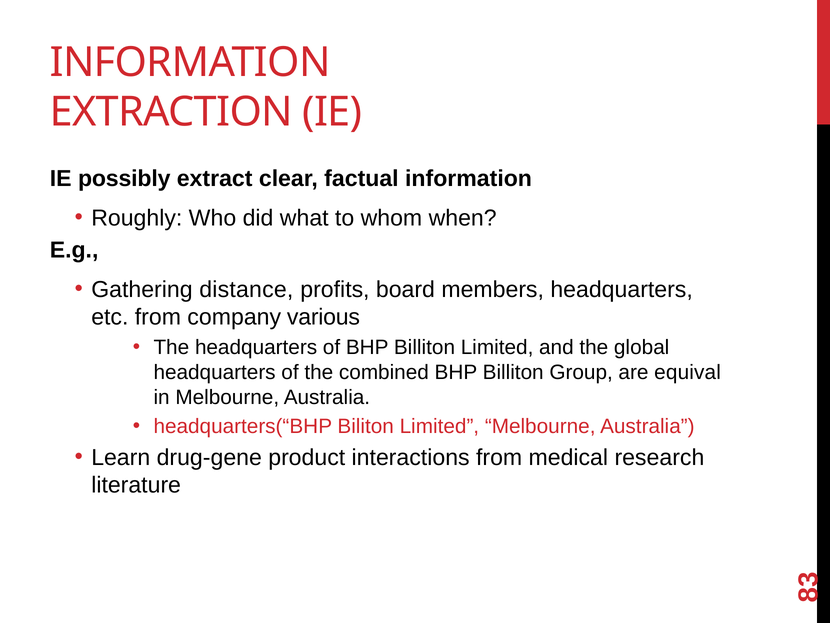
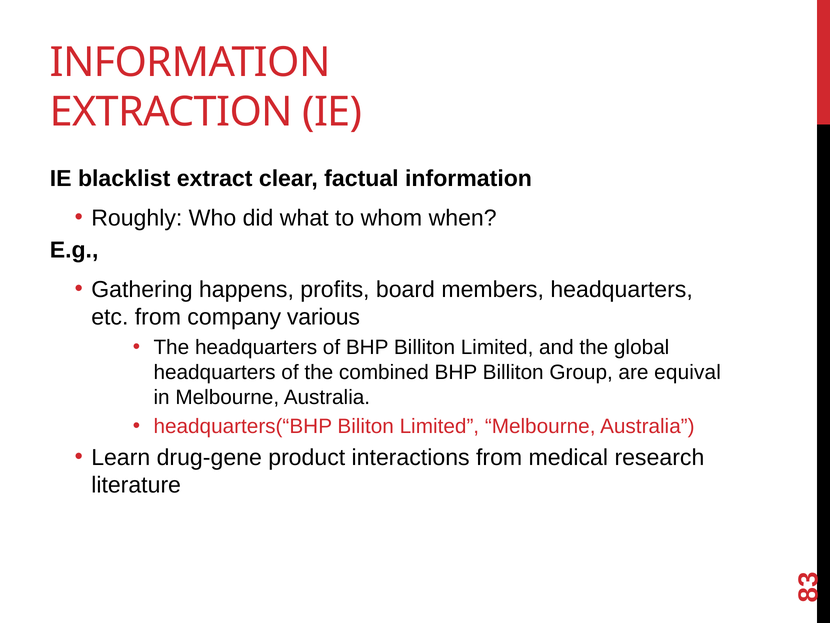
possibly: possibly -> blacklist (124, 179)
distance: distance -> happens (246, 289)
